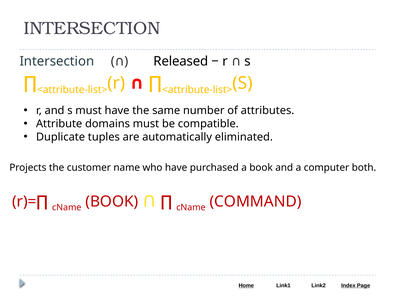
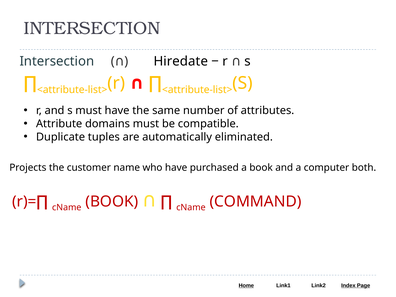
Released: Released -> Hiredate (181, 61)
